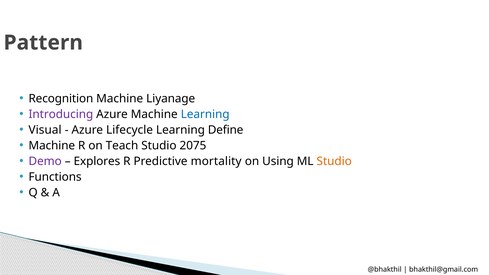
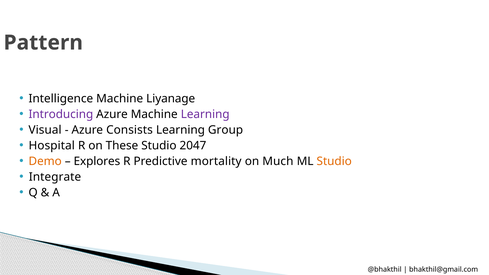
Recognition: Recognition -> Intelligence (61, 99)
Learning colour: blue -> purple (205, 114)
Lifecycle: Lifecycle -> Consists (129, 130)
Define: Define -> Group (226, 130)
Machine: Machine -> Hospital (52, 146)
Teach: Teach -> These (122, 146)
2075: 2075 -> 2047 (193, 146)
Demo colour: purple -> orange (45, 161)
Using: Using -> Much (278, 161)
Functions: Functions -> Integrate (55, 177)
